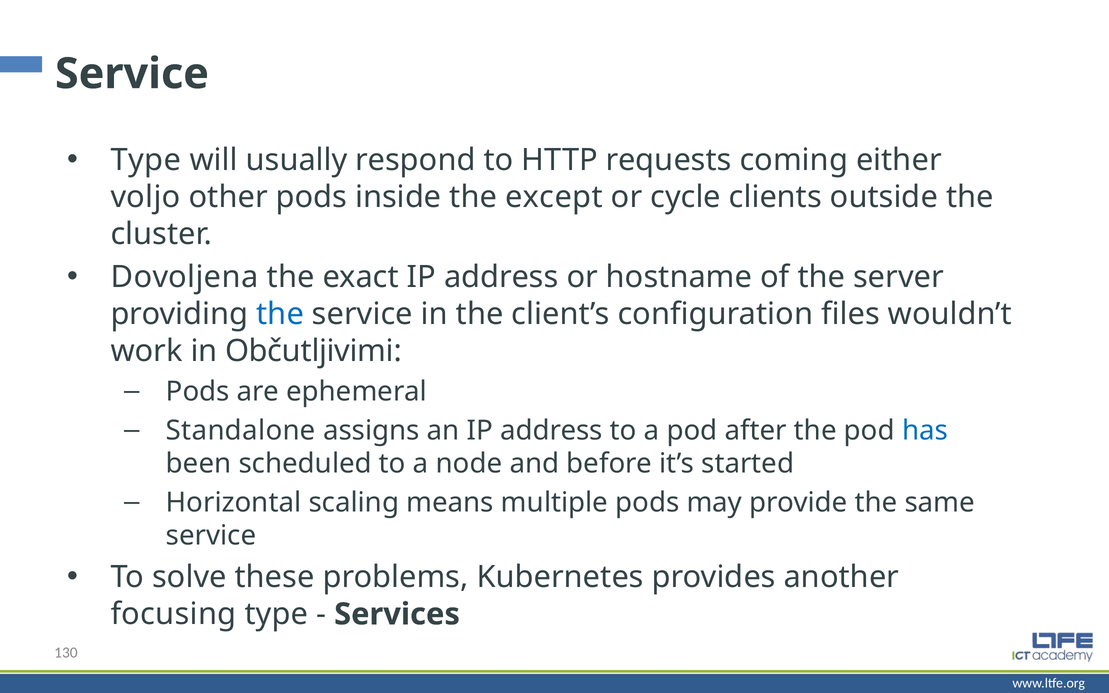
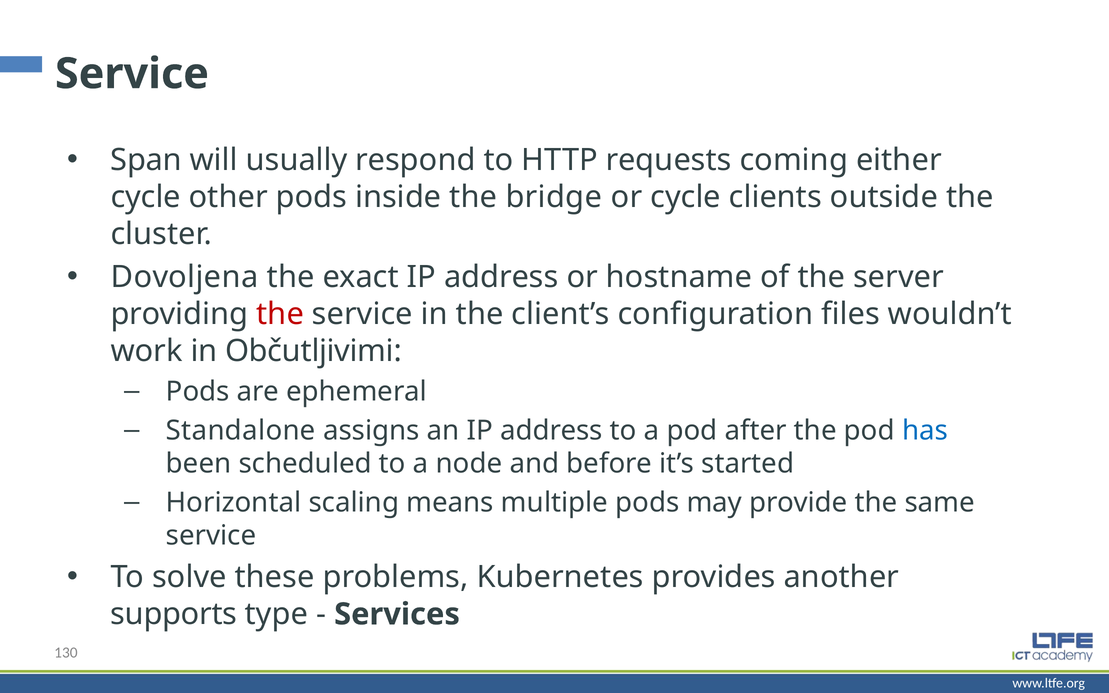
Type: Type -> Span (146, 160)
voljo: voljo -> cycle (146, 197)
except: except -> bridge (554, 197)
the colour: blue -> red (280, 314)
focusing: focusing -> supports (174, 614)
